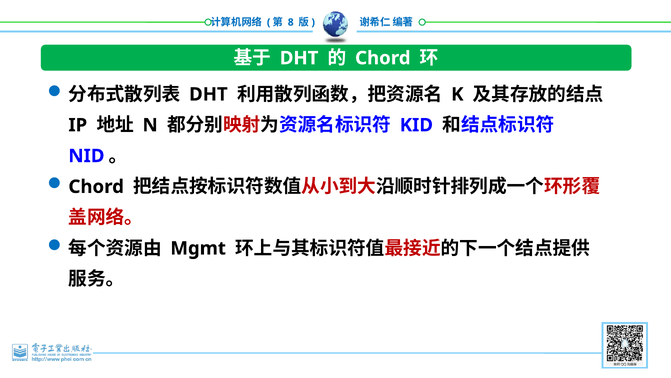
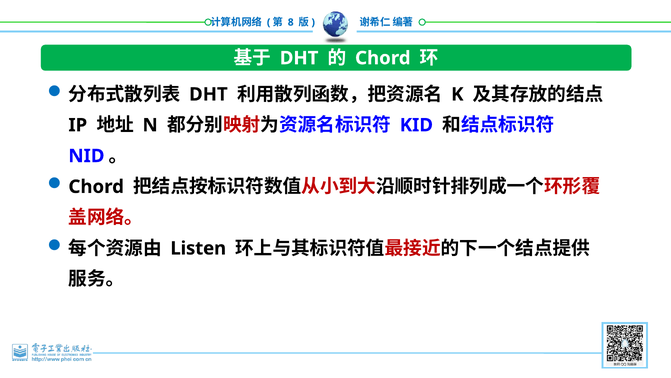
Mgmt: Mgmt -> Listen (198, 248)
